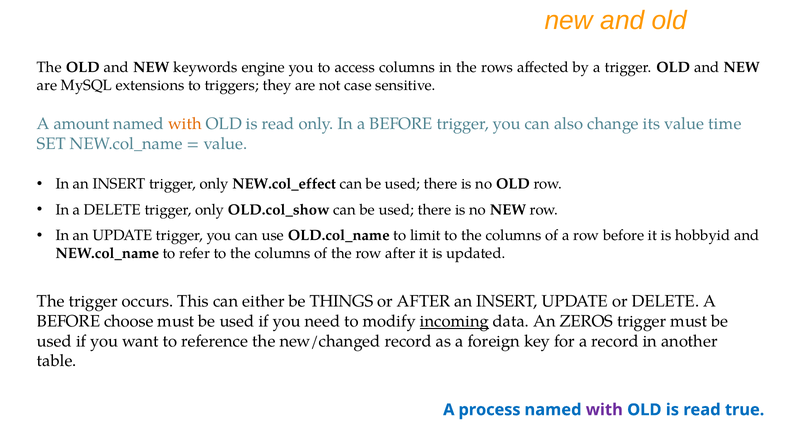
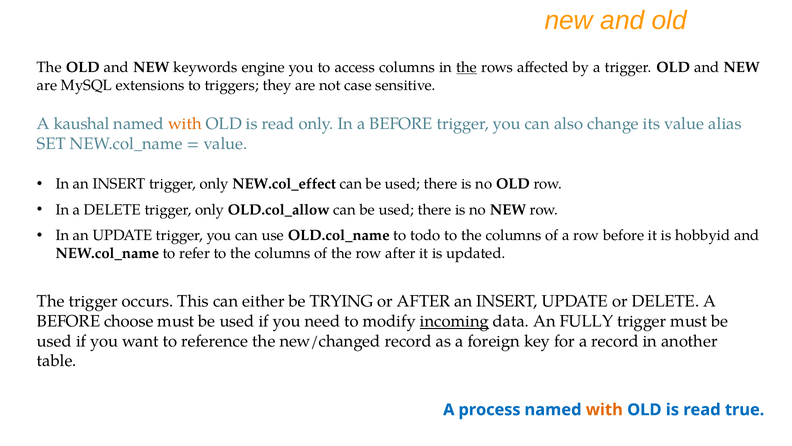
the underline: none -> present (467, 67)
amount: amount -> kaushal (82, 124)
time: time -> alias (725, 124)
OLD.col_show: OLD.col_show -> OLD.col_allow (279, 209)
limit: limit -> todo (425, 235)
THINGS: THINGS -> TRYING (342, 301)
ZEROS: ZEROS -> FULLY (586, 321)
with colour: purple -> orange (604, 409)
